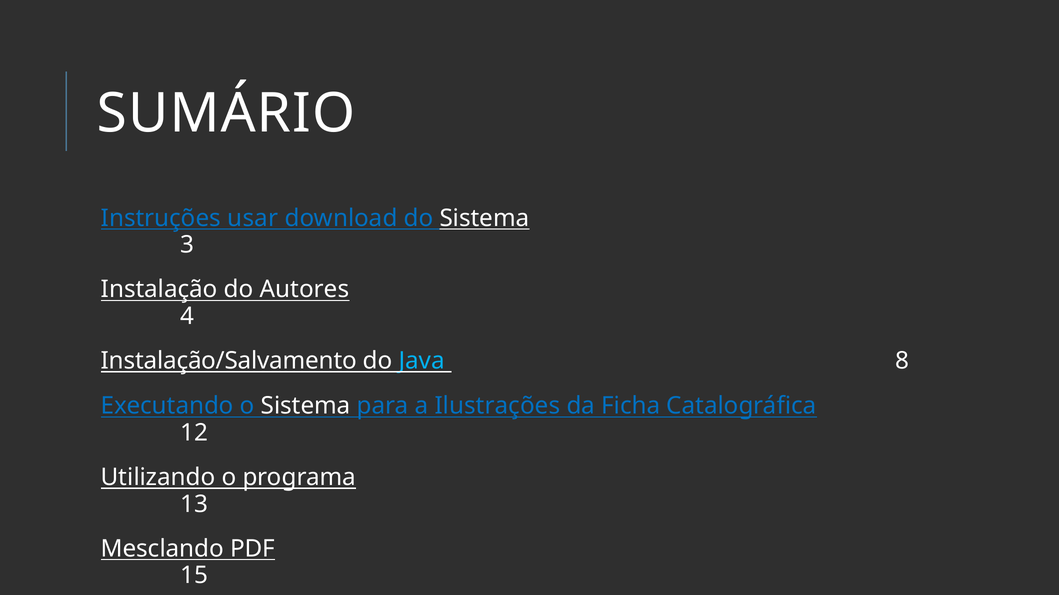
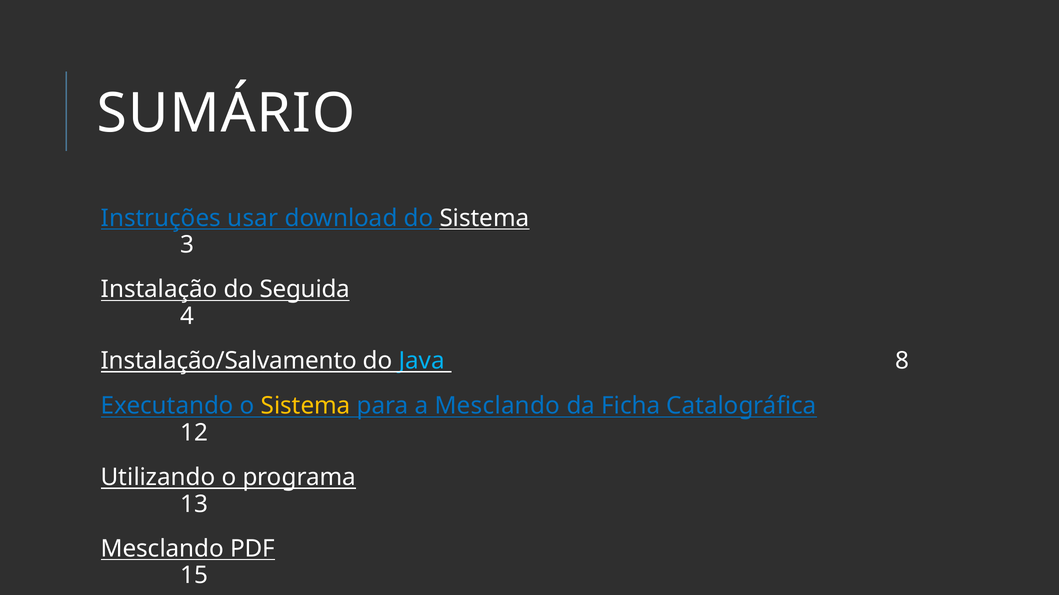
Autores: Autores -> Seguida (305, 290)
Sistema colour: white -> yellow (306, 406)
a Ilustrações: Ilustrações -> Mesclando (497, 406)
